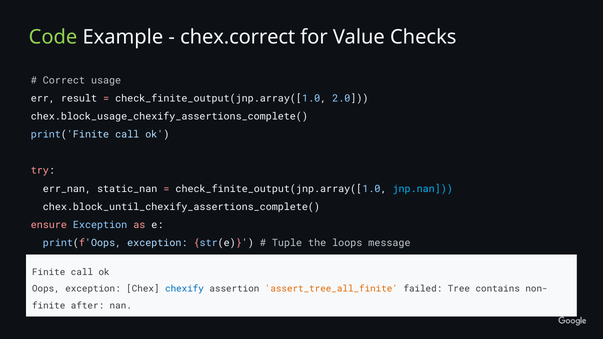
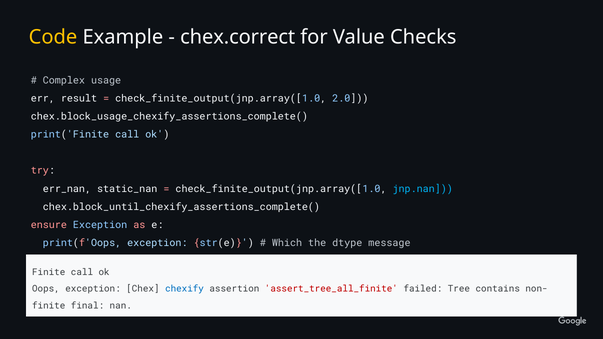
Code colour: light green -> yellow (53, 37)
Correct: Correct -> Complex (64, 80)
Tuple: Tuple -> Which (287, 243)
loops: loops -> dtype (347, 243)
assert_tree_all_finite colour: orange -> red (331, 289)
after: after -> final (87, 306)
